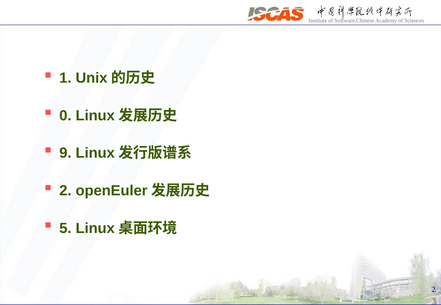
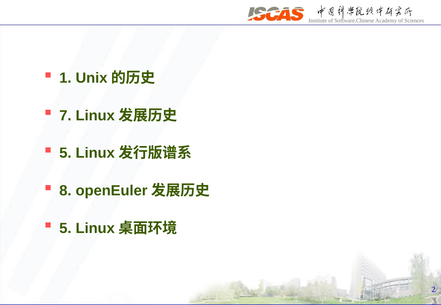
0: 0 -> 7 (65, 116)
9: 9 -> 5 (65, 153)
2: 2 -> 8 (65, 191)
